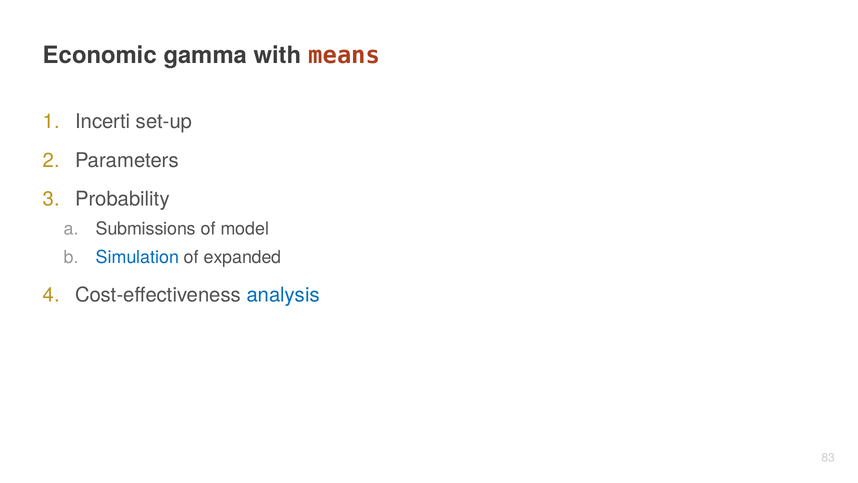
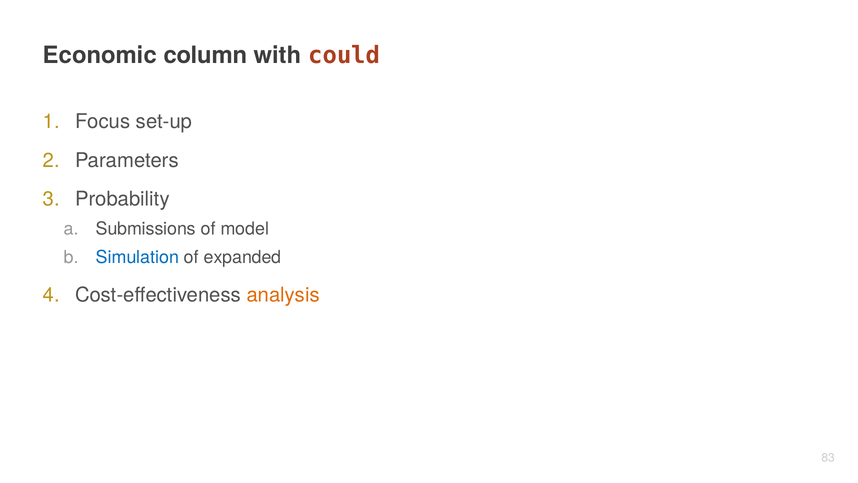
gamma: gamma -> column (205, 55)
means: means -> could (344, 55)
Incerti: Incerti -> Focus (103, 122)
analysis colour: blue -> orange (283, 295)
